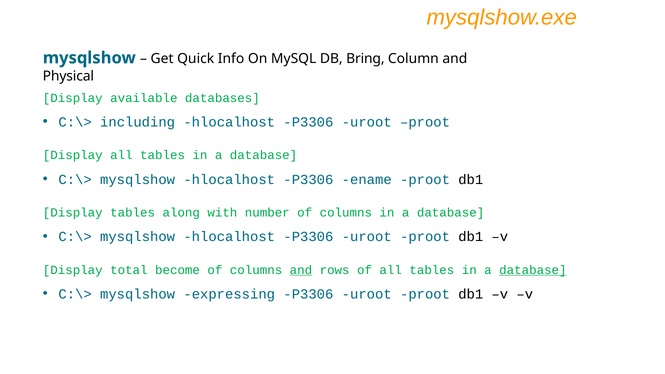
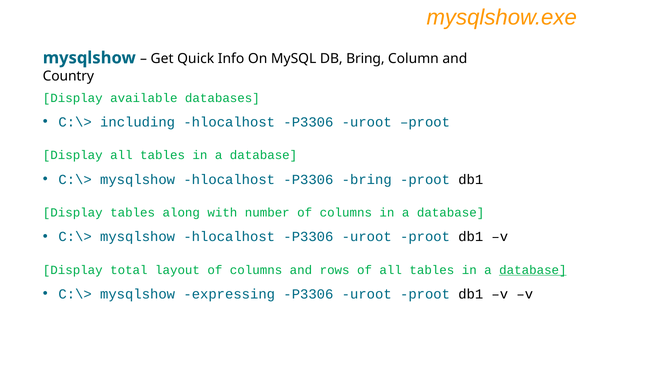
Physical: Physical -> Country (68, 76)
P3306 ename: ename -> bring (367, 179)
become: become -> layout (178, 270)
and underline: present -> none (301, 270)
